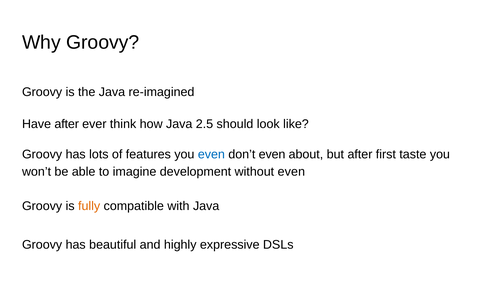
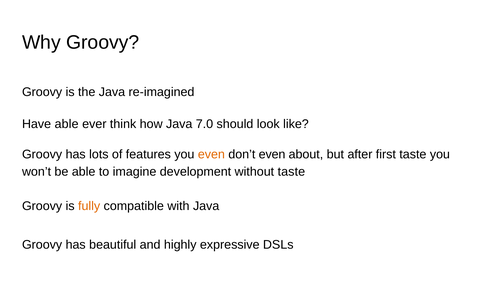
Have after: after -> able (67, 124)
2.5: 2.5 -> 7.0 (204, 124)
even colour: blue -> orange (211, 154)
without even: even -> taste (291, 171)
